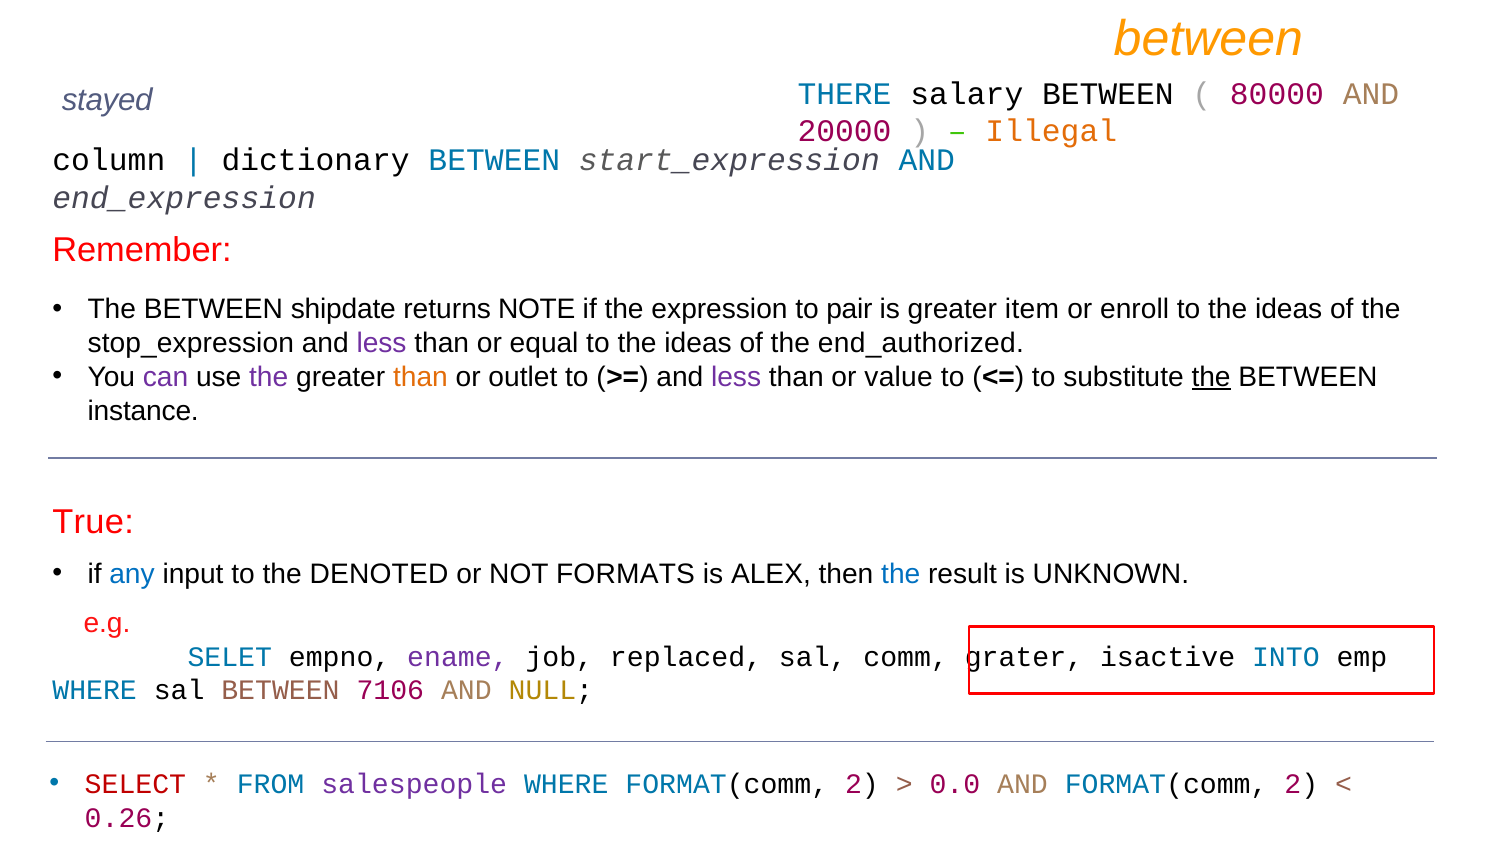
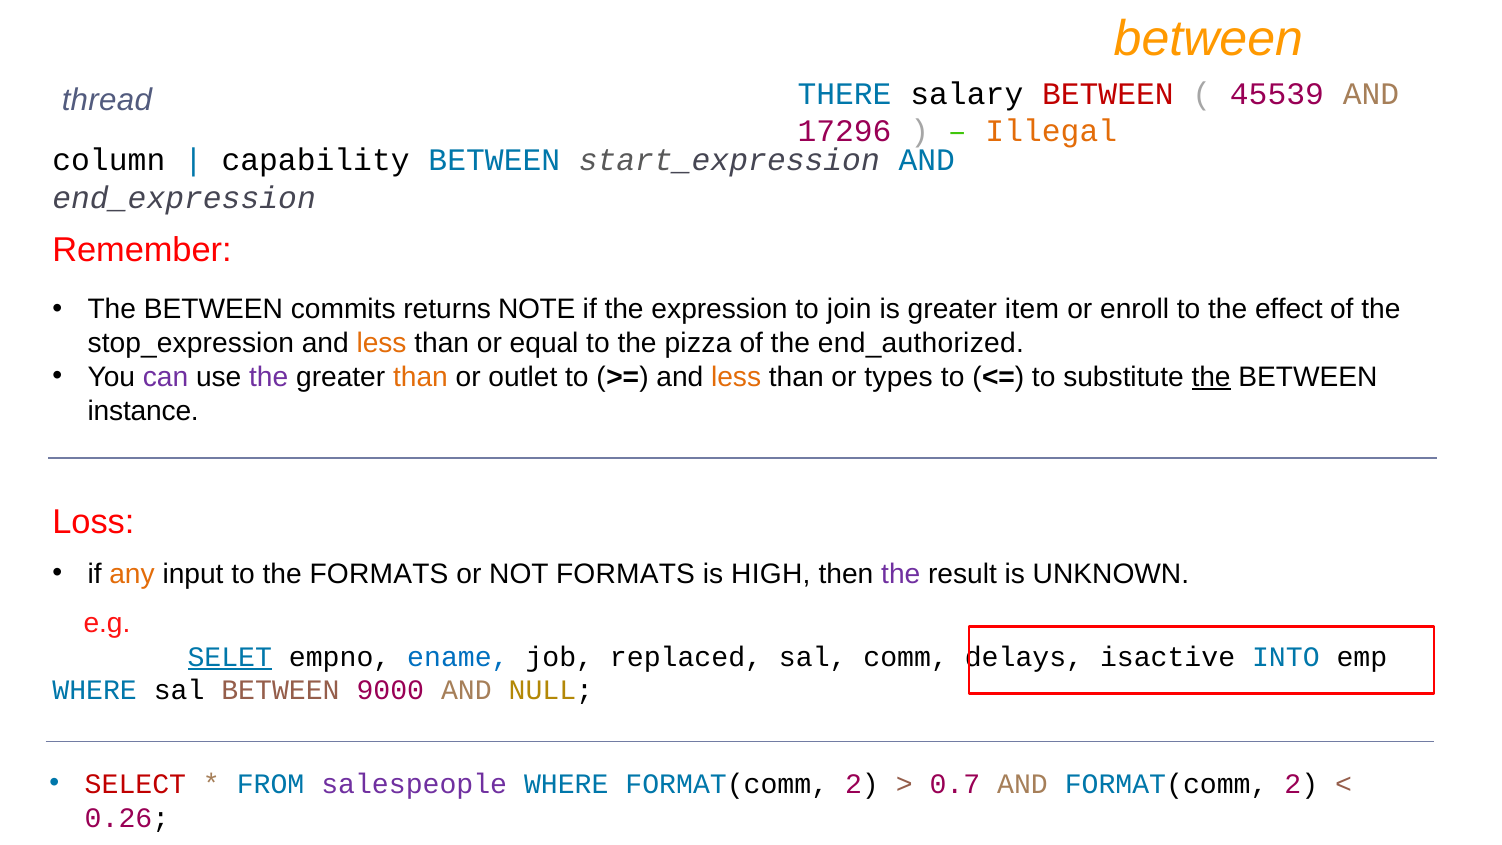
BETWEEN colour: black -> red (1108, 94)
80000: 80000 -> 45539 (1277, 94)
stayed: stayed -> thread (107, 100)
20000: 20000 -> 17296 (845, 131)
dictionary: dictionary -> capability (316, 160)
shipdate: shipdate -> commits (343, 309)
pair: pair -> join (849, 309)
ideas: ideas -> effect (1289, 309)
less colour: purple -> orange (382, 343)
equal to the ideas: ideas -> pizza (698, 343)
less colour: purple -> orange (736, 377)
value: value -> types (899, 377)
True: True -> Loss (93, 522)
any colour: blue -> orange (132, 574)
the DENOTED: DENOTED -> FORMATS (379, 574)
ALEX: ALEX -> HIGH (771, 574)
the colour: blue -> purple (901, 574)
SELET underline: none -> present (230, 657)
ename colour: purple -> blue (458, 657)
grater: grater -> delays (1024, 657)
7106: 7106 -> 9000 (390, 690)
0.0: 0.0 -> 0.7 (955, 784)
